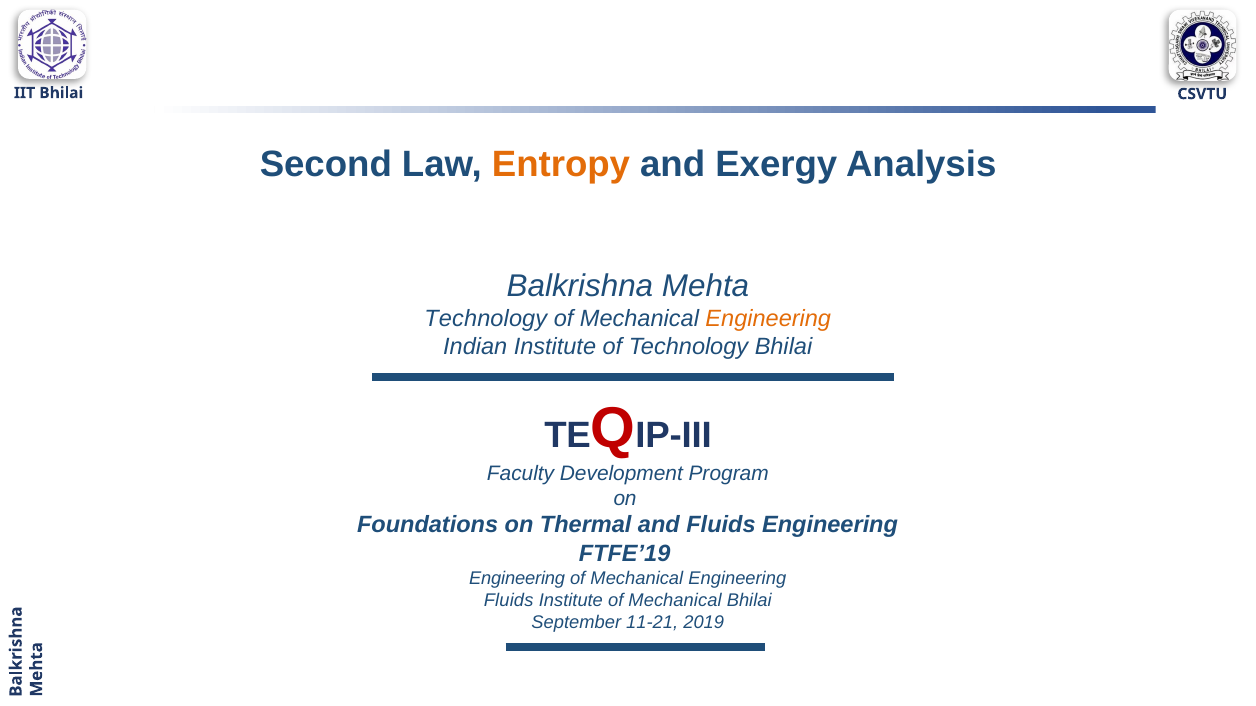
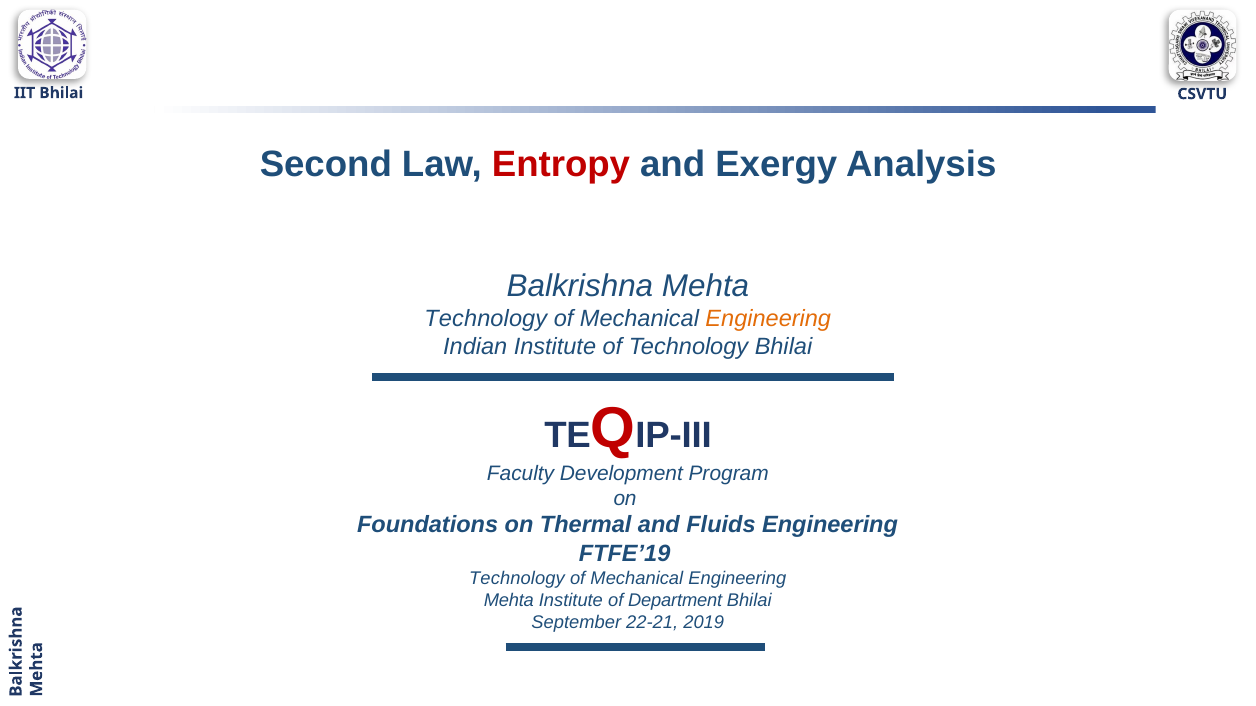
Entropy colour: orange -> red (561, 164)
Engineering: Engineering -> Technology (517, 578)
Fluids: Fluids -> Mehta (509, 600)
Institute of Mechanical: Mechanical -> Department (675, 600)
11-21: 11-21 -> 22-21 (652, 622)
